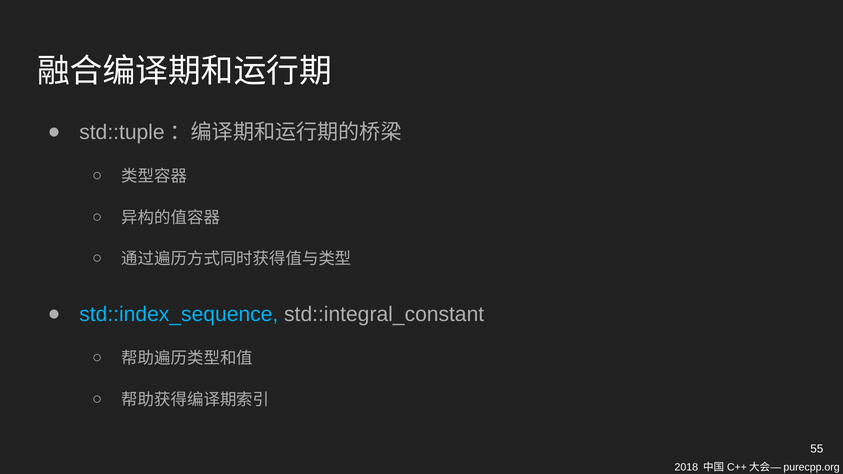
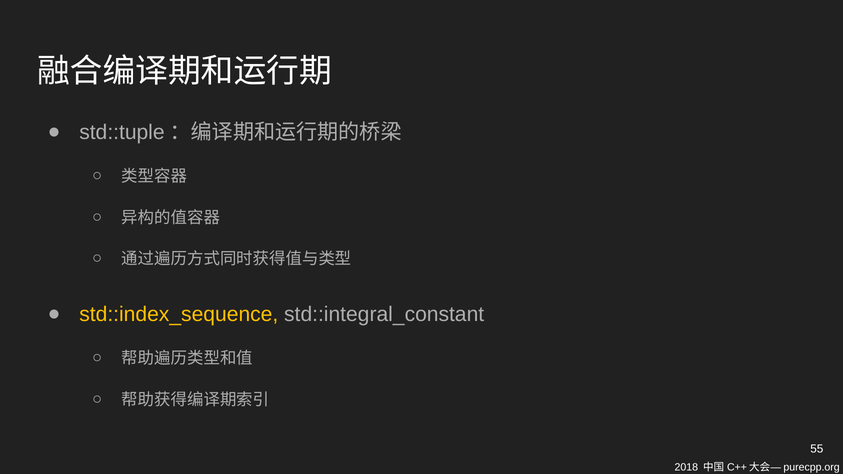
std::index_sequence colour: light blue -> yellow (179, 315)
